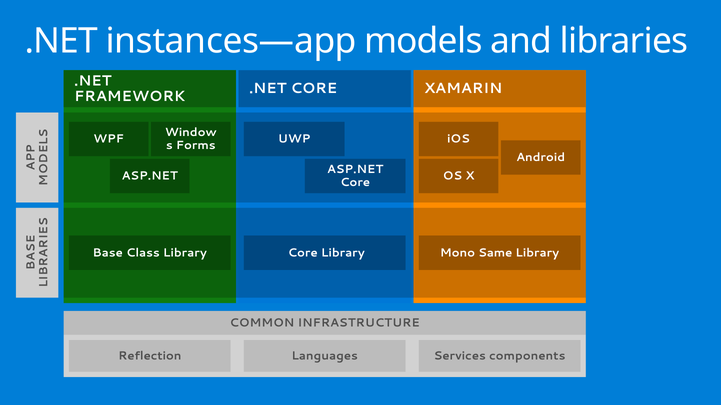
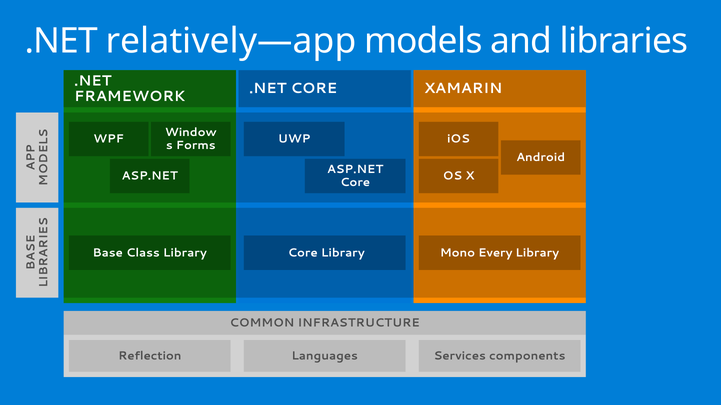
instances—app: instances—app -> relatively—app (231, 41)
Same: Same -> Every (495, 253)
